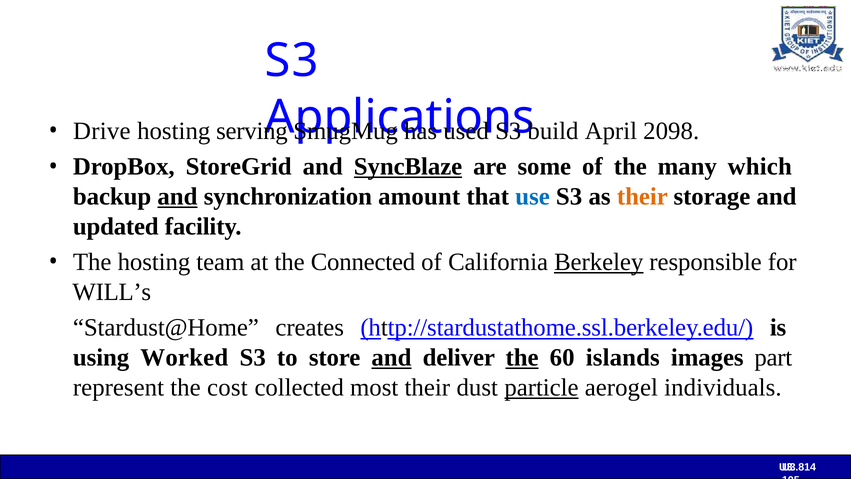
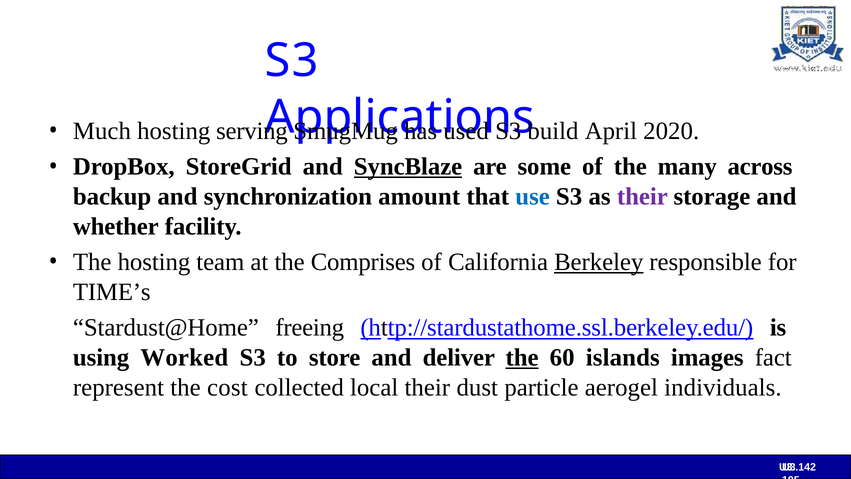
Drive: Drive -> Much (102, 131)
2098: 2098 -> 2020 (671, 131)
which: which -> across (760, 167)
and underline: present -> none (177, 196)
their colour: orange -> purple (642, 196)
updated: updated -> whether (116, 226)
Connected: Connected -> Comprises (363, 262)
WILL’s: WILL’s -> TIME’s (112, 292)
creates: creates -> freeing (310, 328)
and underline: present -> none (391, 357)
part: part -> fact (773, 357)
most: most -> local (374, 387)
particle underline: present -> none (541, 387)
814: 814 -> 142 (807, 467)
